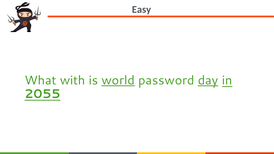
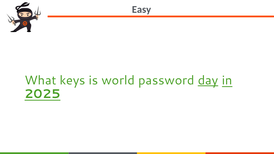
with: with -> keys (73, 80)
world underline: present -> none (118, 80)
2055: 2055 -> 2025 (42, 94)
